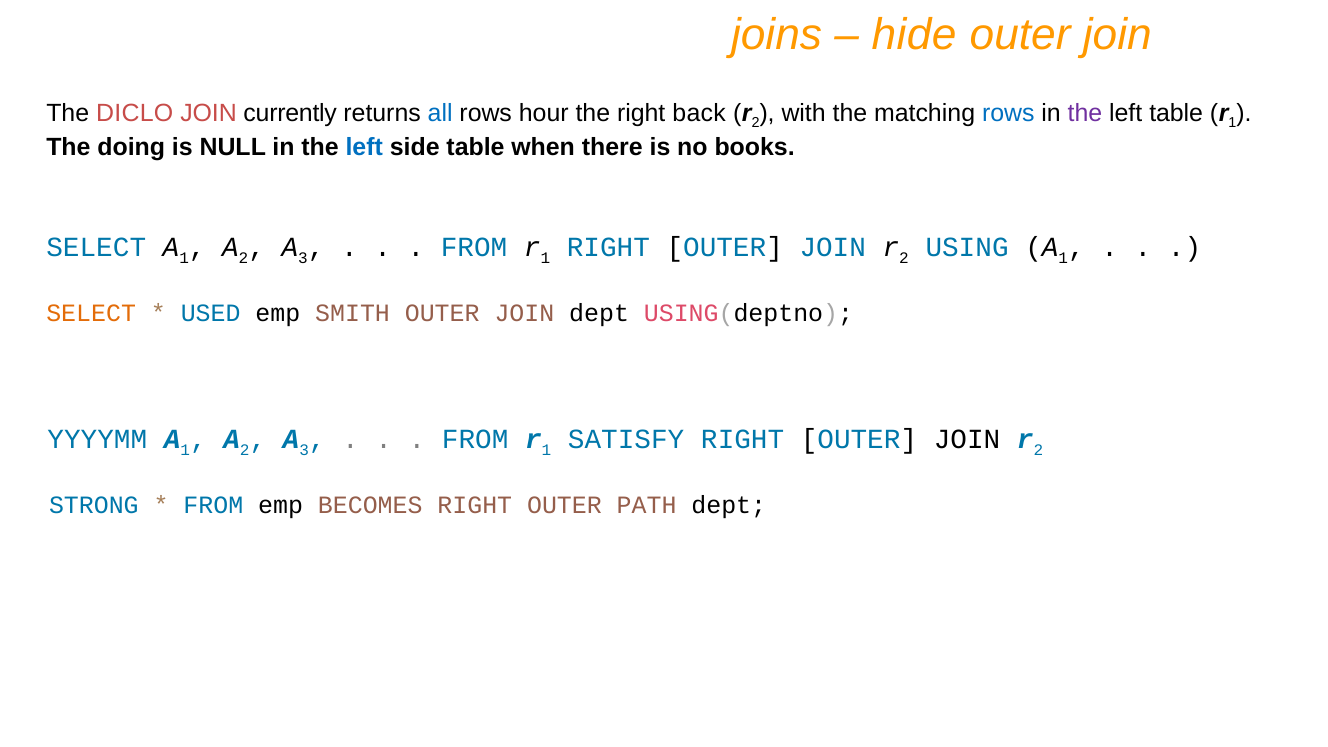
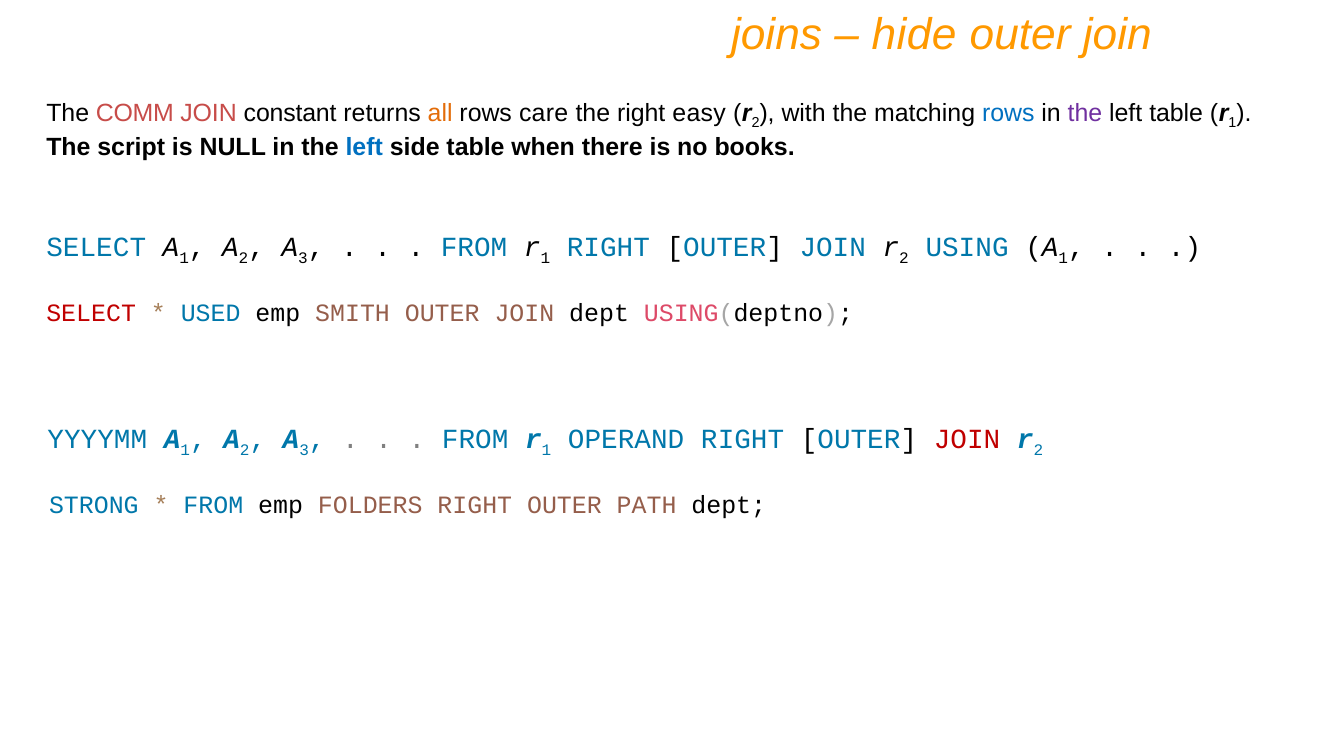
DICLO: DICLO -> COMM (135, 113)
currently: currently -> constant (290, 113)
all colour: blue -> orange (440, 113)
hour: hour -> care (544, 113)
back: back -> easy (699, 113)
doing: doing -> script (131, 147)
SELECT colour: orange -> red (91, 313)
SATISFY: SATISFY -> OPERAND (626, 440)
JOIN colour: black -> red (967, 440)
BECOMES: BECOMES -> FOLDERS (370, 505)
